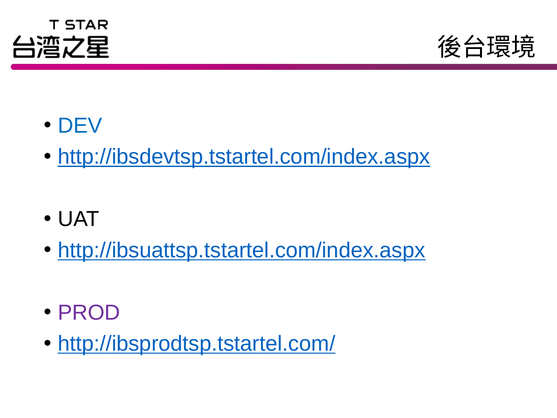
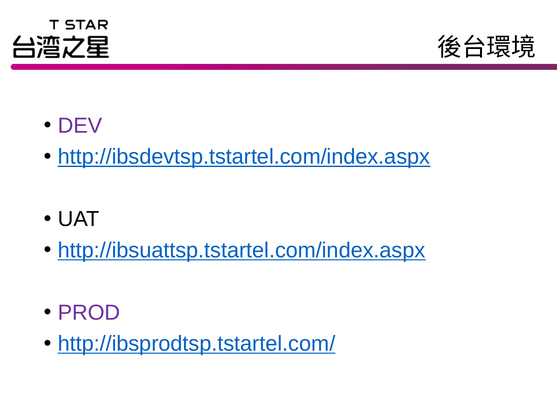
DEV colour: blue -> purple (80, 126)
